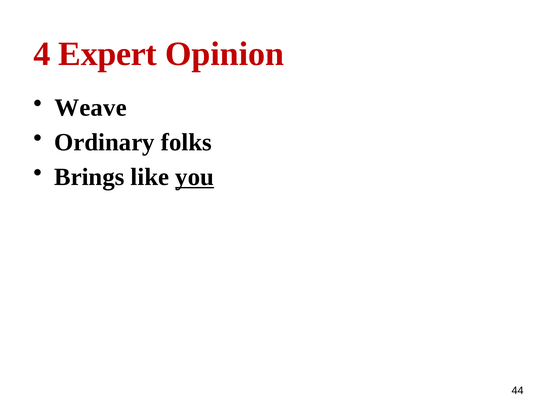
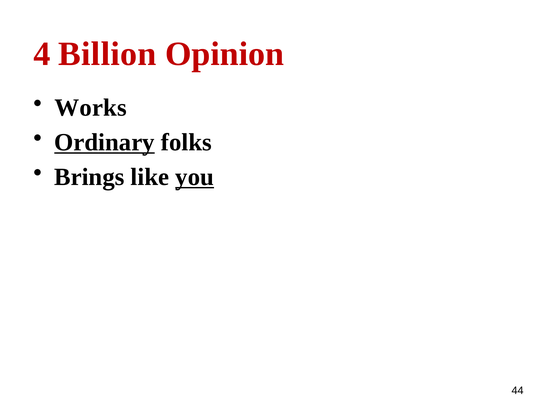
Expert: Expert -> Billion (107, 54)
Weave: Weave -> Works (91, 108)
Ordinary underline: none -> present (105, 142)
